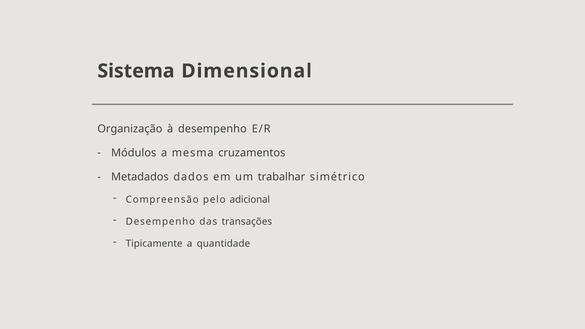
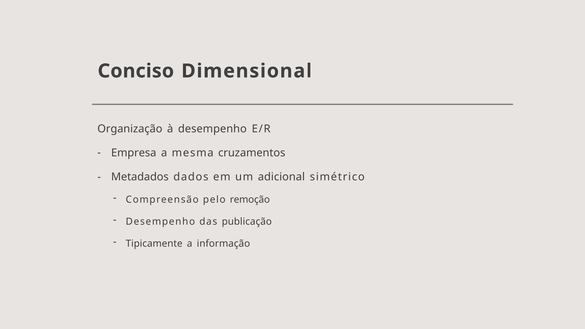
Sistema: Sistema -> Conciso (136, 71)
Módulos: Módulos -> Empresa (134, 153)
trabalhar: trabalhar -> adicional (281, 177)
adicional: adicional -> remoção (250, 200)
transações: transações -> publicação (247, 222)
quantidade: quantidade -> informação (223, 244)
